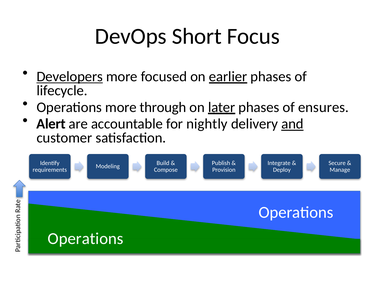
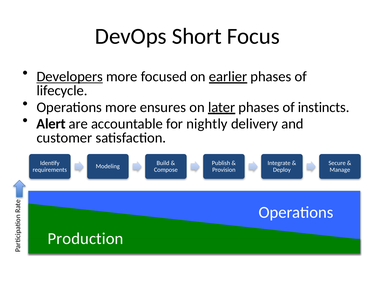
through: through -> ensures (163, 107)
ensures: ensures -> instincts (324, 107)
and underline: present -> none (292, 124)
Operations: Operations -> Production (86, 239)
